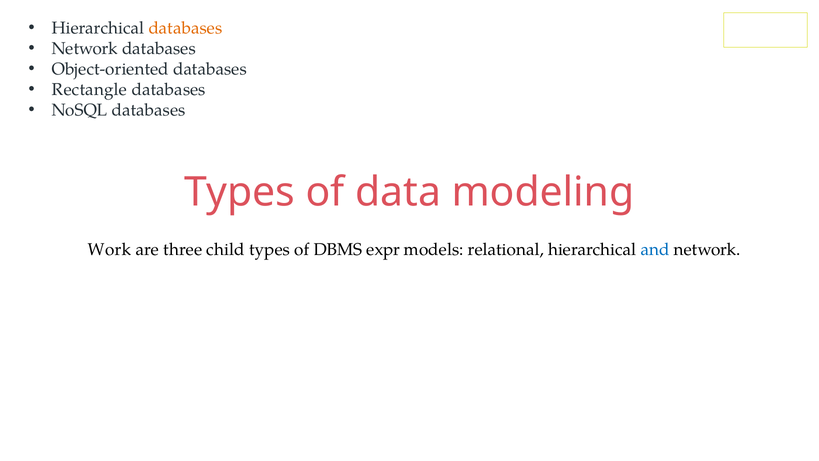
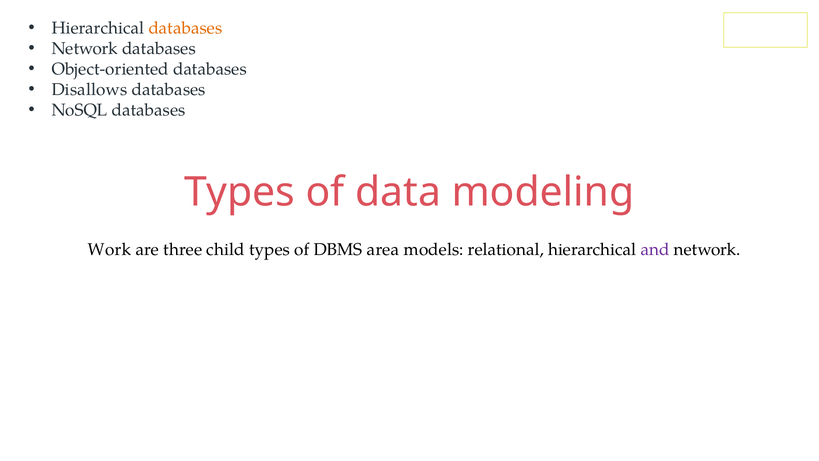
Rectangle: Rectangle -> Disallows (90, 90)
expr: expr -> area (383, 250)
and colour: blue -> purple (655, 250)
